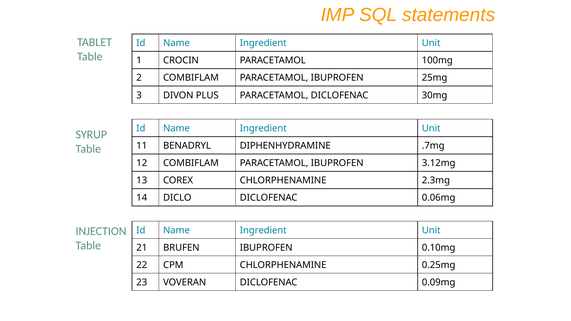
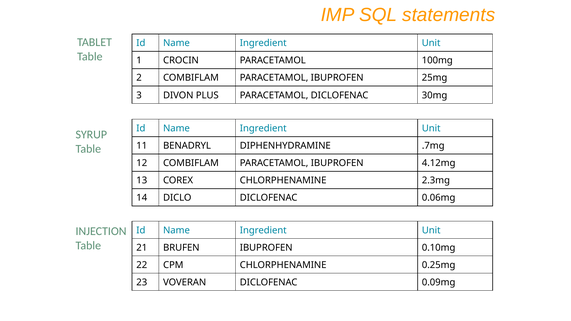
3.12mg: 3.12mg -> 4.12mg (439, 163)
